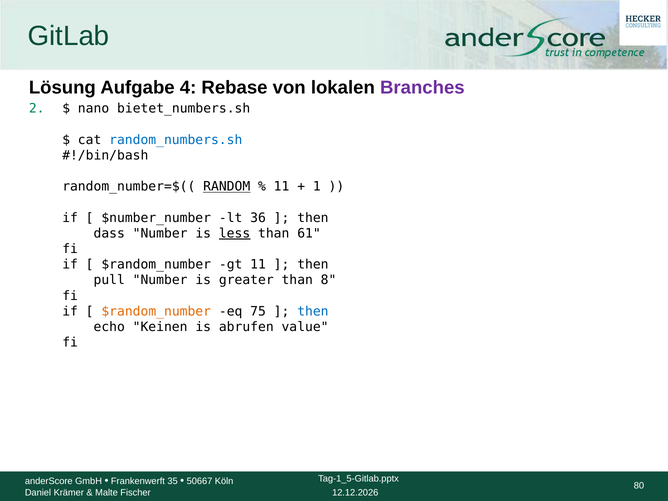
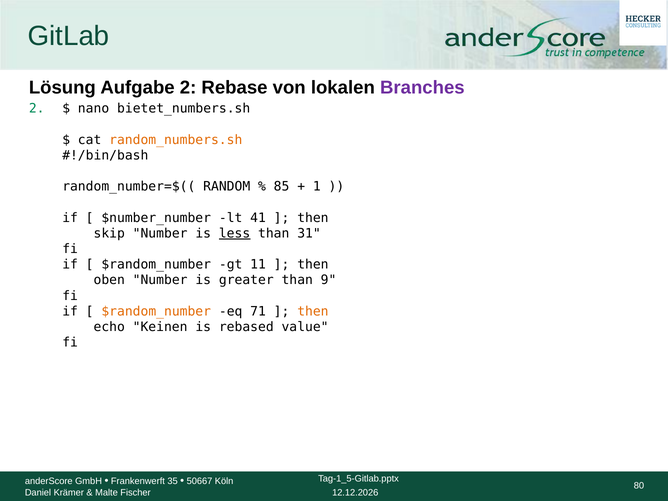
Aufgabe 4: 4 -> 2 (188, 87)
random_numbers.sh colour: blue -> orange (176, 140)
RANDOM underline: present -> none (227, 187)
11: 11 -> 85 (282, 187)
36: 36 -> 41 (258, 218)
dass: dass -> skip (109, 233)
61: 61 -> 31 (309, 233)
pull: pull -> oben (109, 280)
8: 8 -> 9 (329, 280)
75: 75 -> 71 (258, 311)
then colour: blue -> orange (313, 311)
abrufen: abrufen -> rebased (246, 327)
